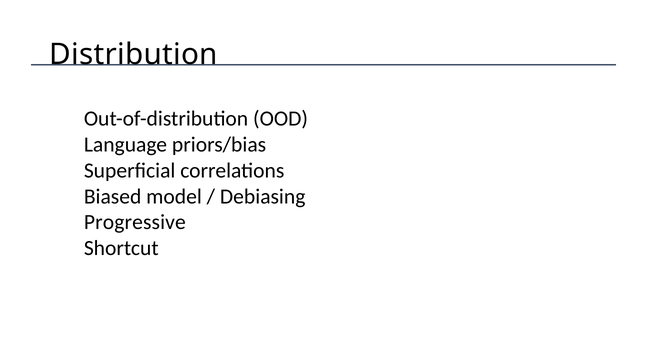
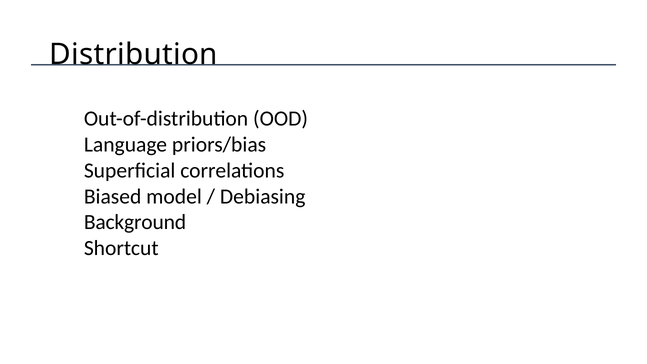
Progressive: Progressive -> Background (135, 222)
